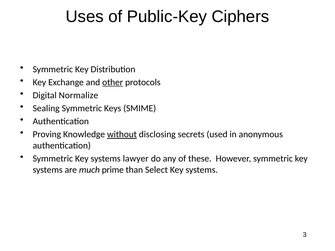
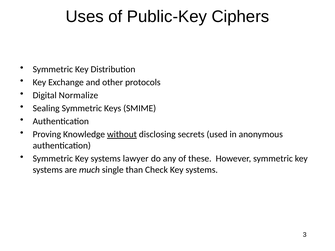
other underline: present -> none (113, 82)
prime: prime -> single (113, 170)
Select: Select -> Check (156, 170)
